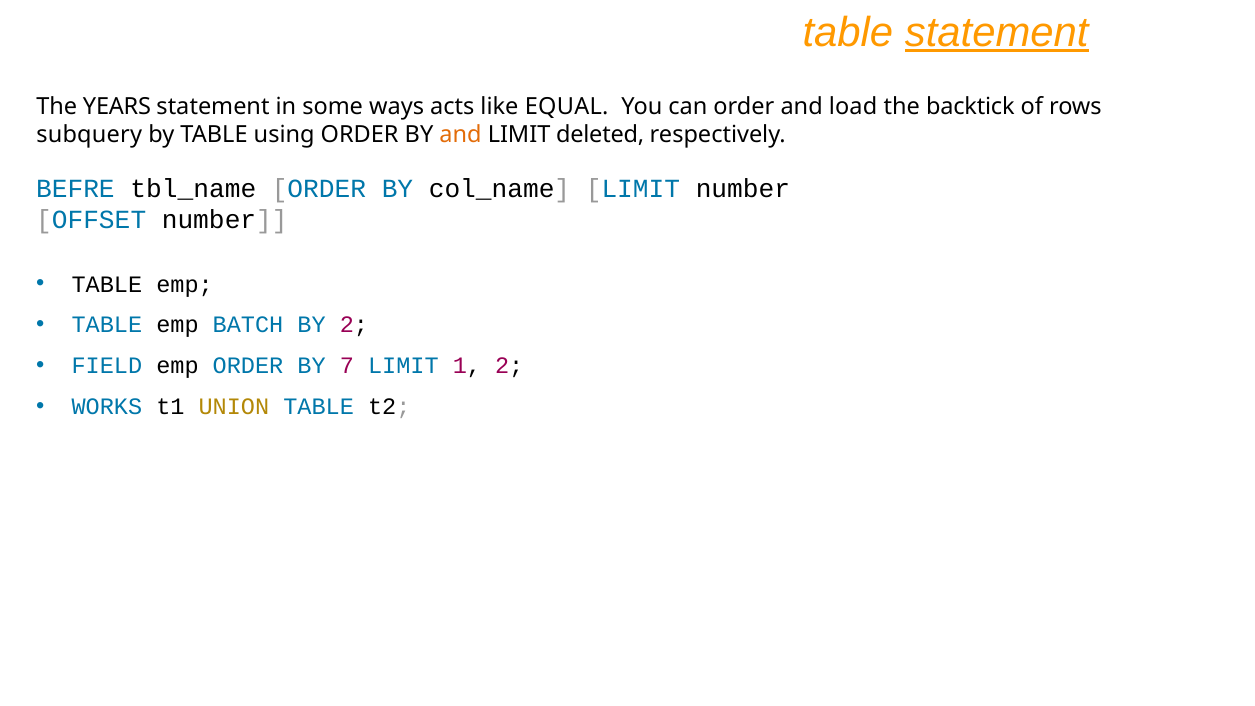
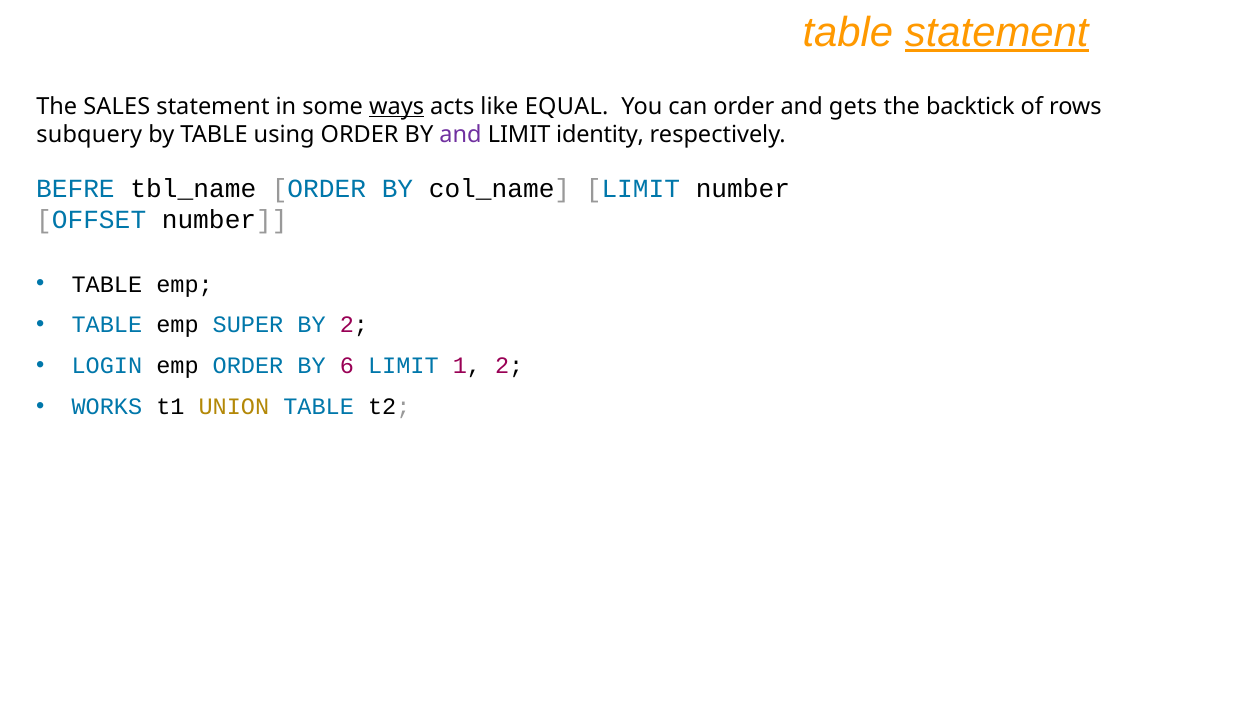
YEARS: YEARS -> SALES (117, 107)
ways underline: none -> present (397, 107)
load: load -> gets (853, 107)
and colour: orange -> purple (461, 135)
deleted: deleted -> identity (600, 135)
BATCH: BATCH -> SUPER (248, 325)
FIELD: FIELD -> LOGIN (107, 366)
7: 7 -> 6 (347, 366)
